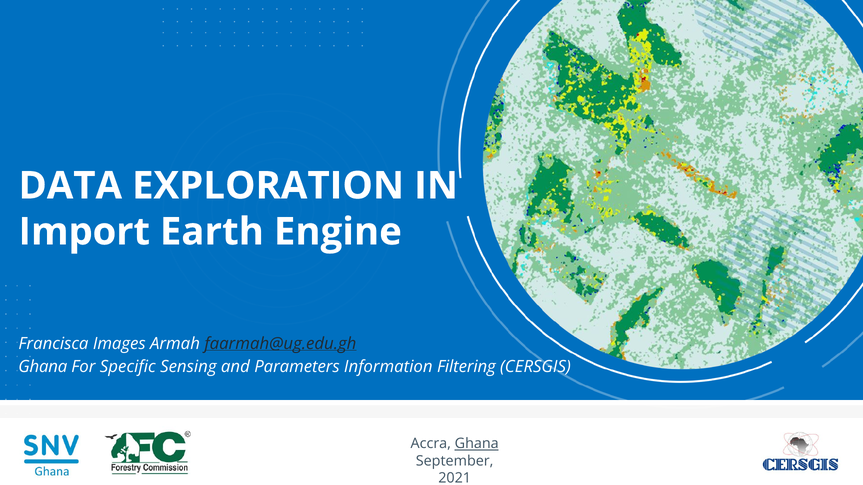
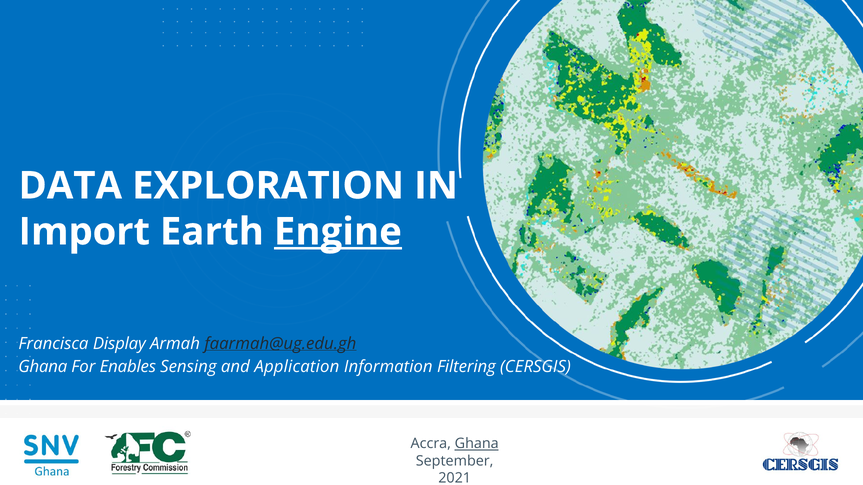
Engine underline: none -> present (338, 232)
Images: Images -> Display (119, 344)
Specific: Specific -> Enables (128, 367)
Parameters: Parameters -> Application (297, 367)
